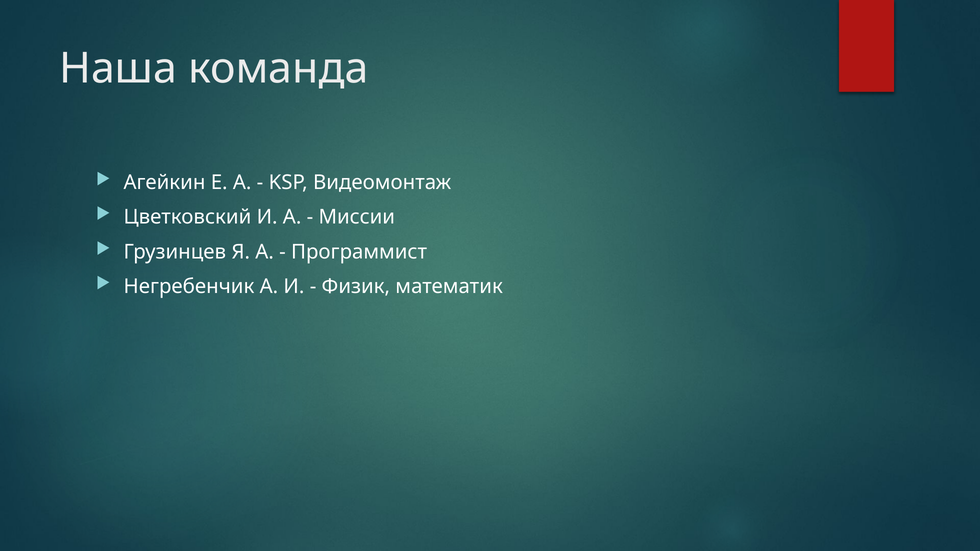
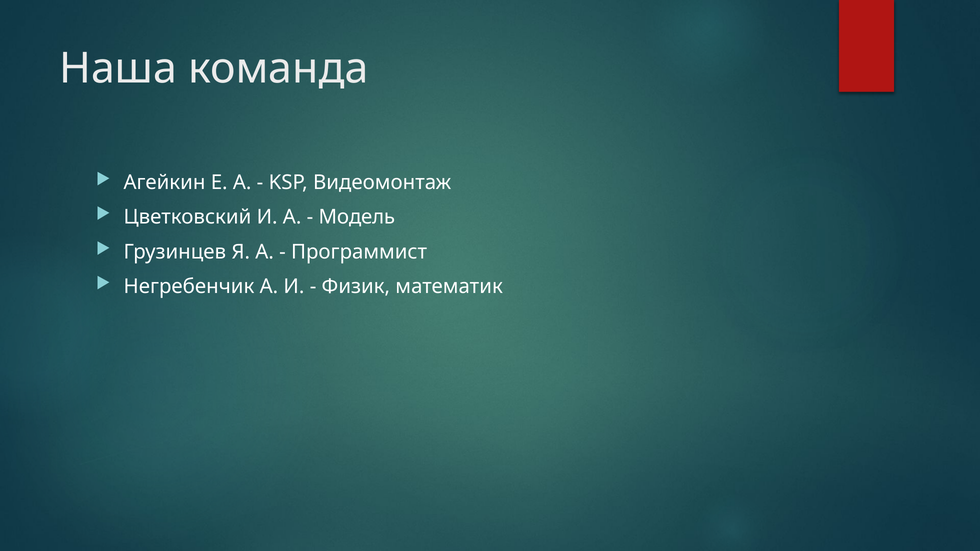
Миссии: Миссии -> Модель (357, 217)
